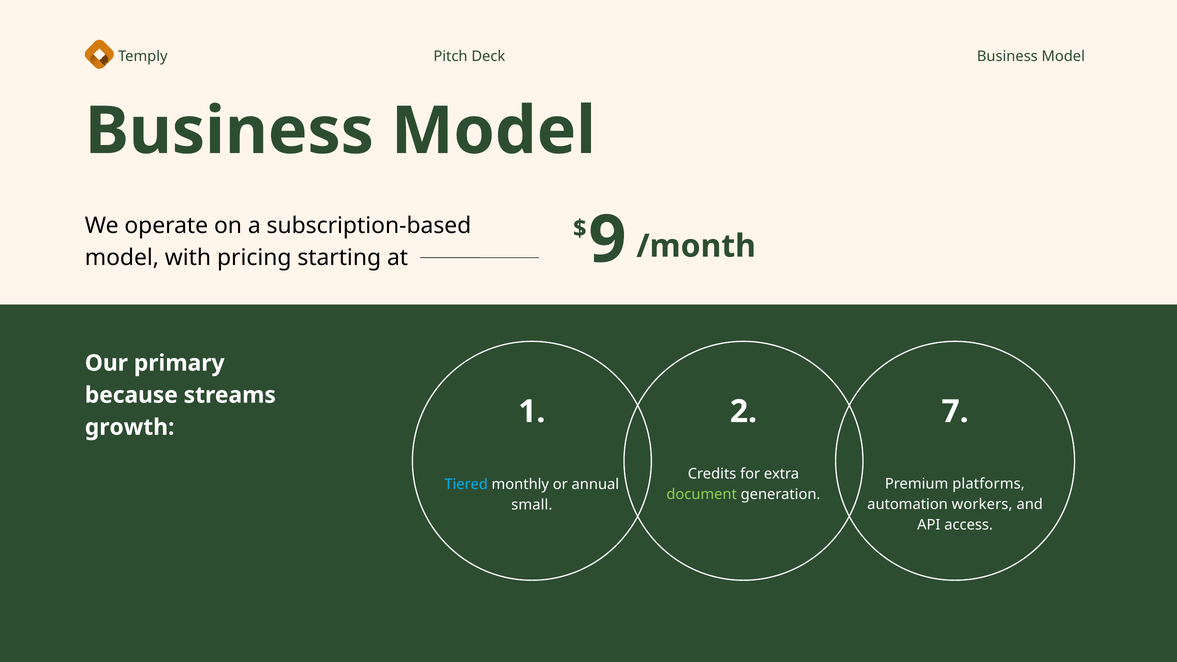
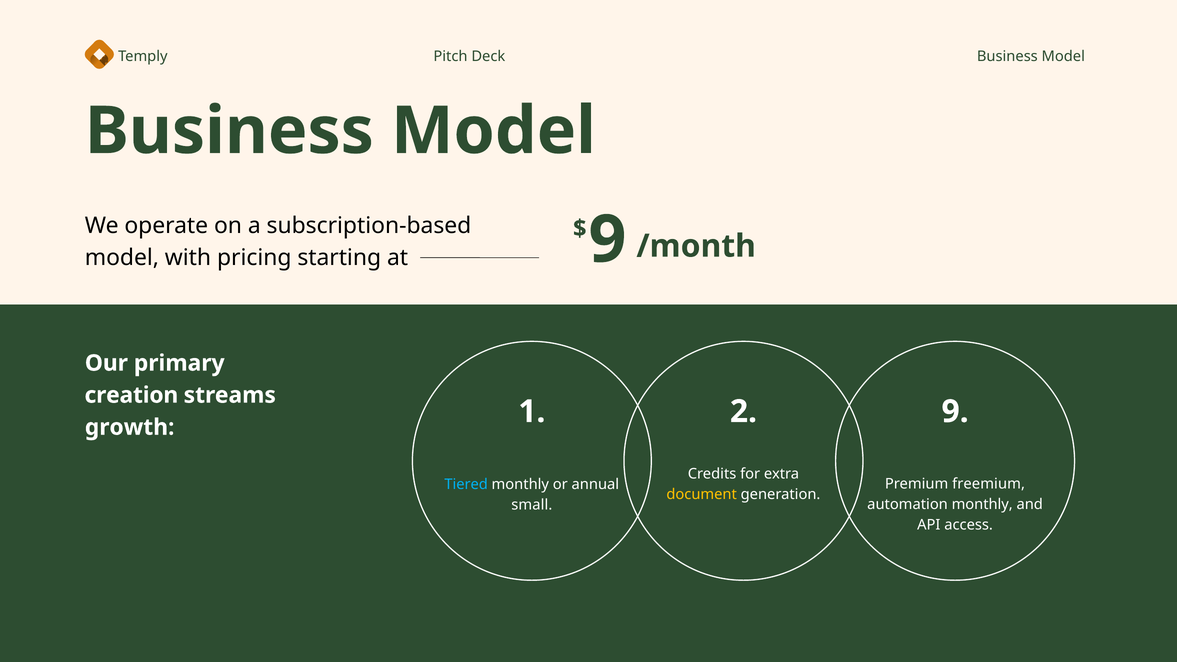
because: because -> creation (131, 395)
2 7: 7 -> 9 (955, 412)
platforms: platforms -> freemium (989, 484)
document colour: light green -> yellow (702, 494)
automation workers: workers -> monthly (982, 505)
